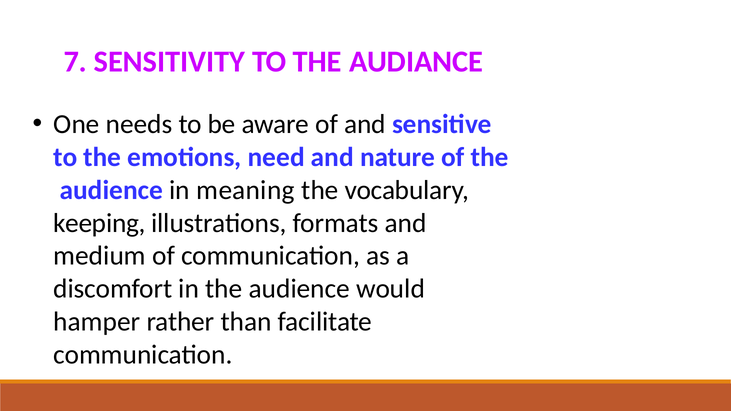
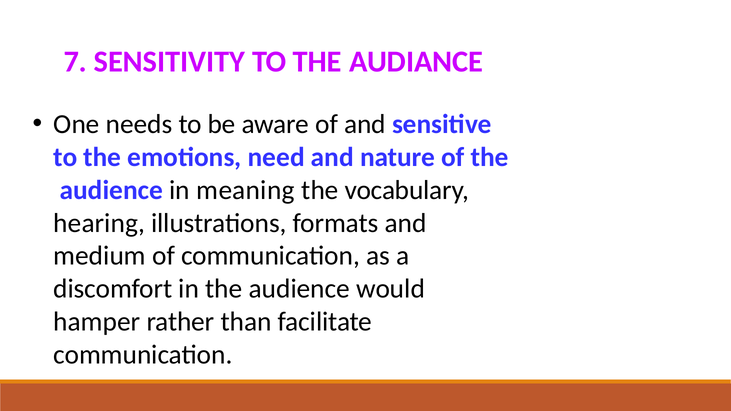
keeping: keeping -> hearing (99, 223)
